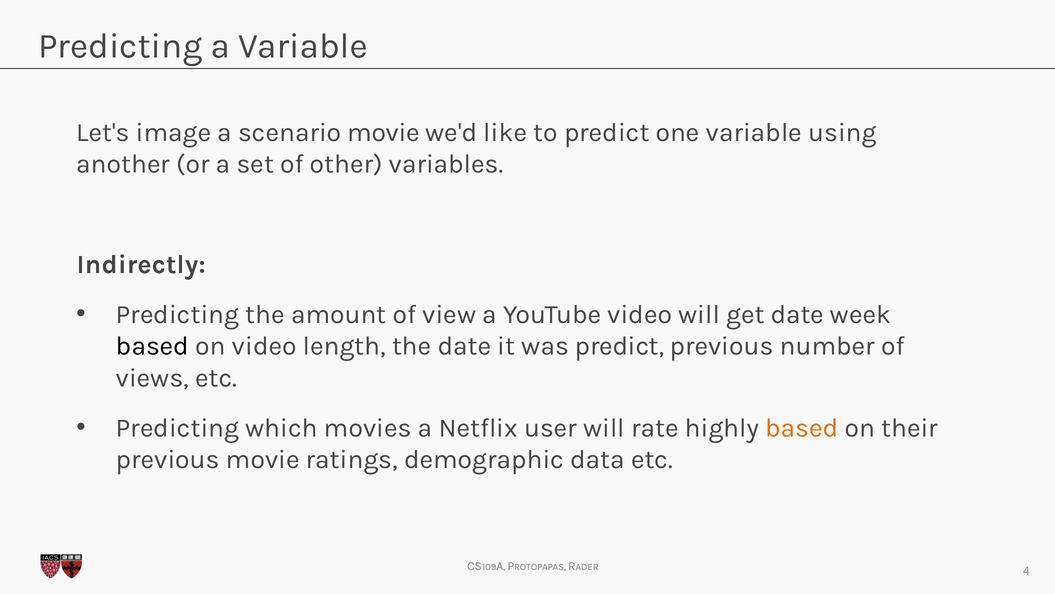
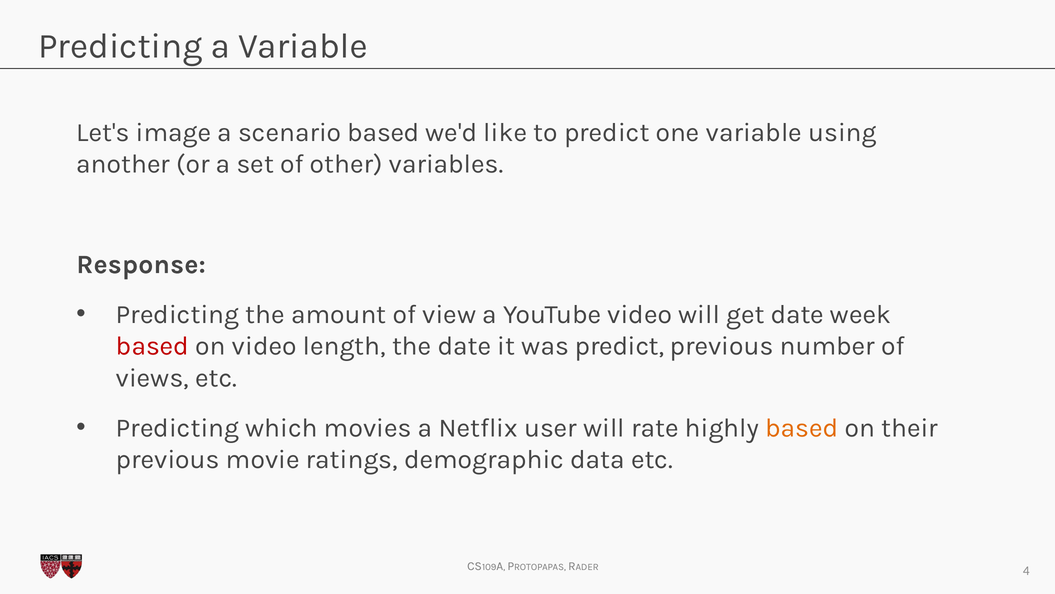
scenario movie: movie -> based (384, 132)
Indirectly: Indirectly -> Response (141, 264)
based colour: black -> red (152, 346)
